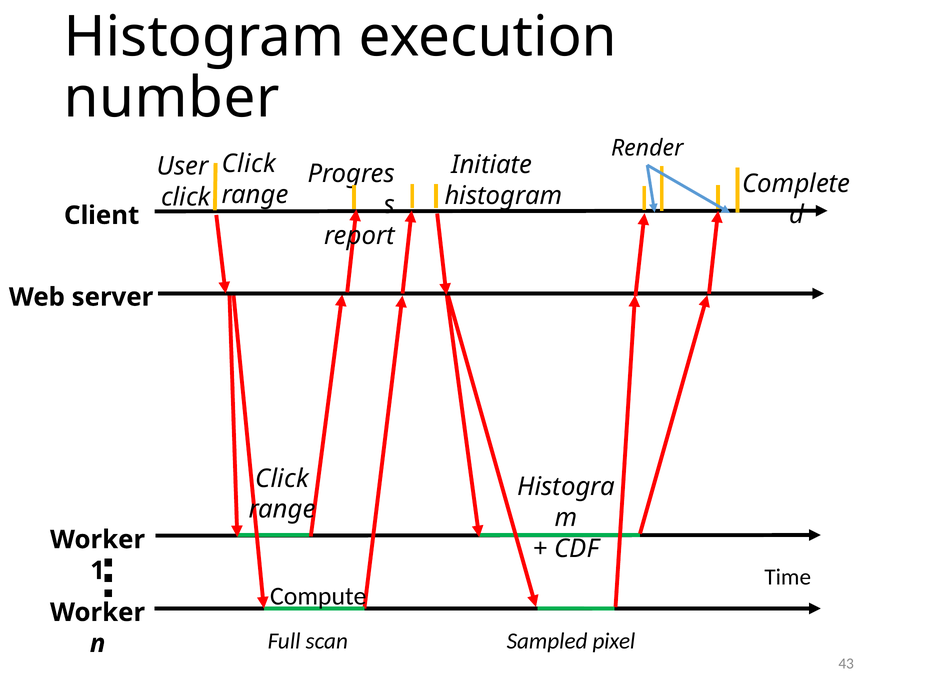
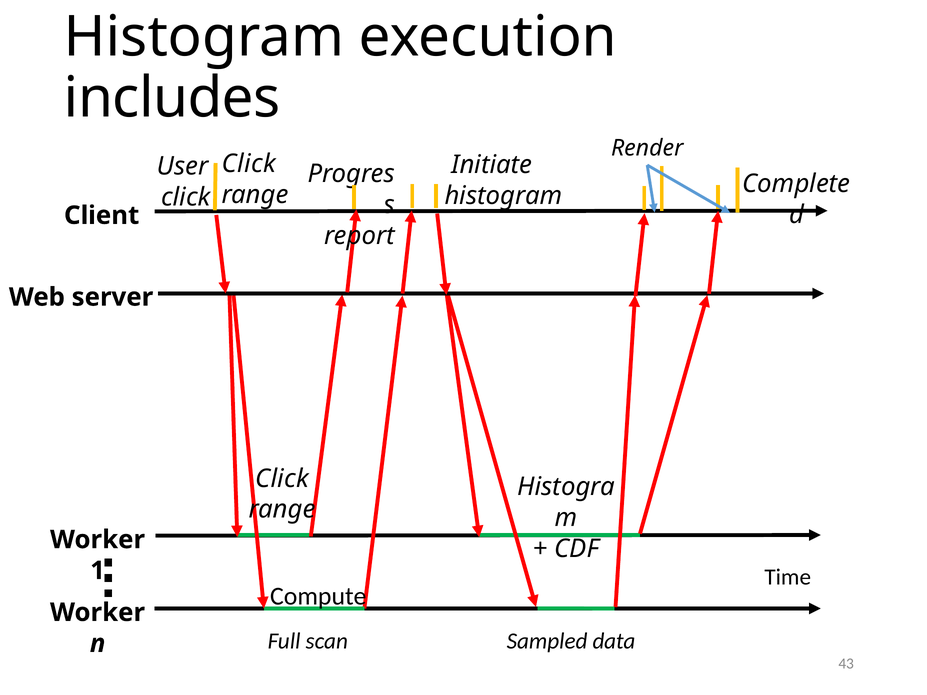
number: number -> includes (172, 98)
pixel: pixel -> data (614, 641)
